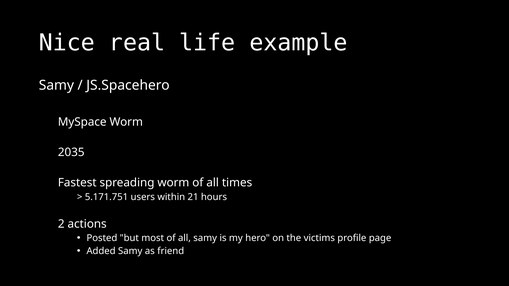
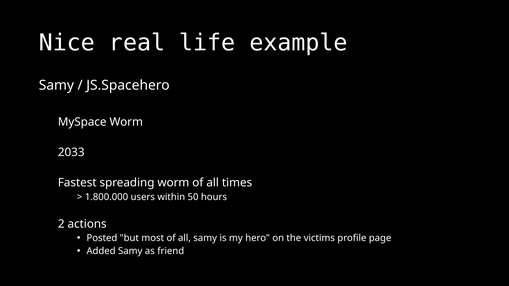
2035: 2035 -> 2033 (71, 153)
5.171.751: 5.171.751 -> 1.800.000 (107, 197)
21: 21 -> 50 (193, 197)
